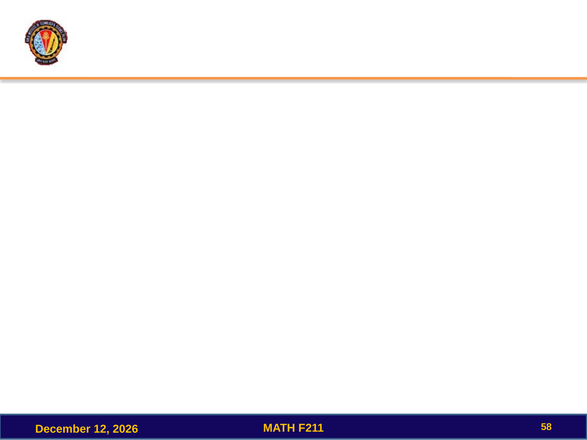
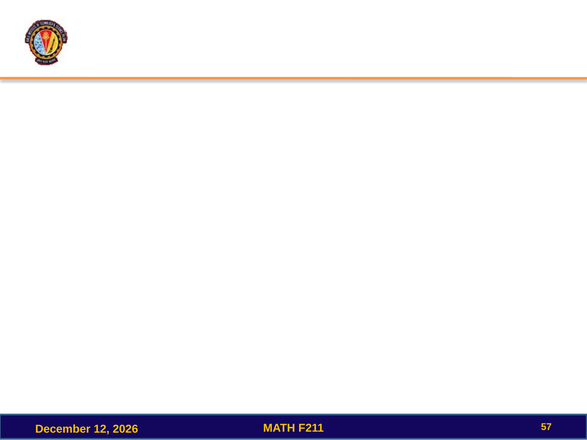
58: 58 -> 57 (546, 427)
